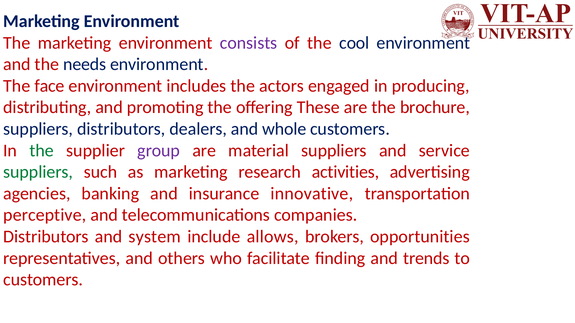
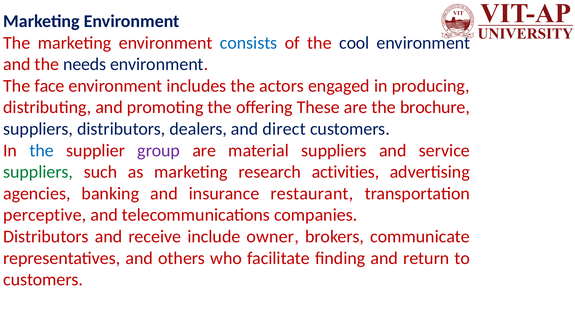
consists colour: purple -> blue (249, 43)
whole: whole -> direct (284, 129)
the colour: green -> blue (42, 151)
innovative: innovative -> restaurant (312, 194)
system: system -> receive (155, 237)
allows: allows -> owner (273, 237)
opportunities: opportunities -> communicate (420, 237)
trends: trends -> return (426, 258)
